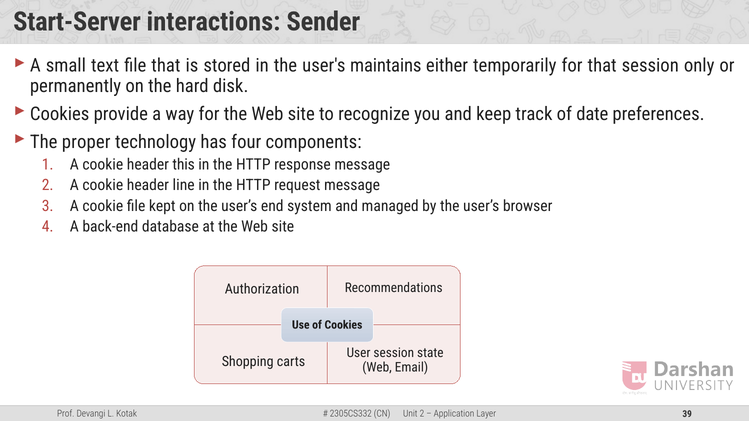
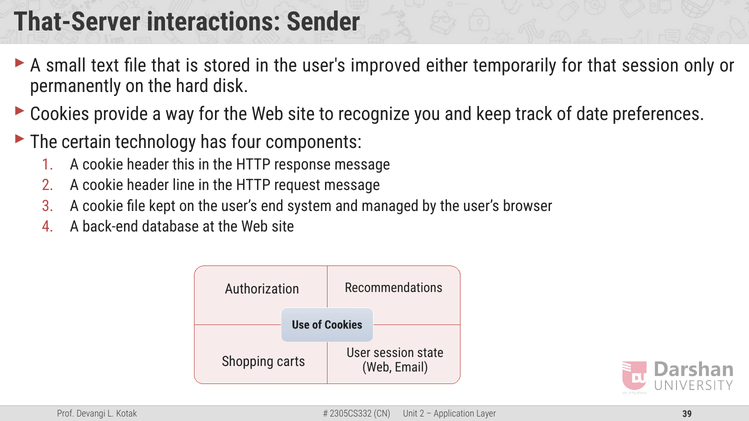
Start-Server: Start-Server -> That-Server (77, 22)
maintains: maintains -> improved (386, 66)
proper: proper -> certain (86, 142)
